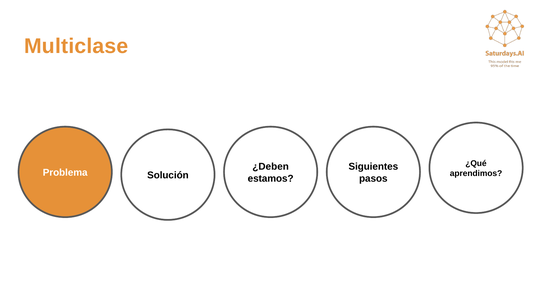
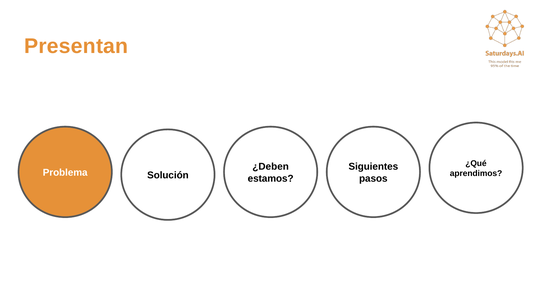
Multiclase: Multiclase -> Presentan (76, 46)
